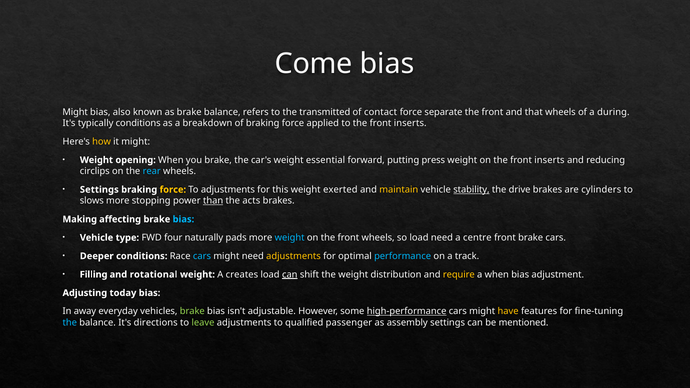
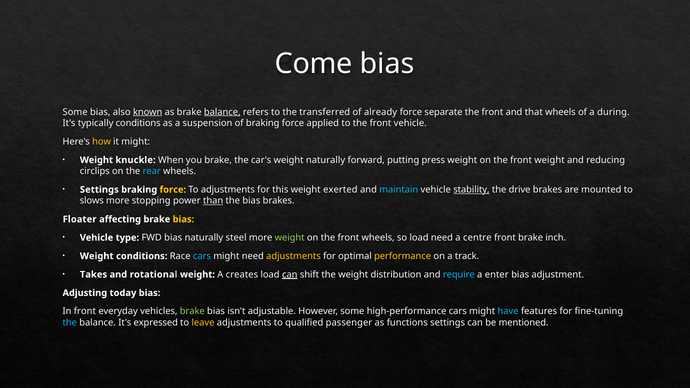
Might: Might -> Some (75, 112)
known underline: none -> present (148, 112)
balance underline: none -> present (222, 112)
transmitted: transmitted -> transferred (325, 112)
contact: contact -> already (381, 112)
breakdown: breakdown -> suspension (207, 123)
to the front inserts: inserts -> vehicle (410, 123)
opening: opening -> knuckle (136, 160)
weight essential: essential -> naturally (326, 160)
on the front inserts: inserts -> weight (549, 160)
maintain colour: yellow -> light blue (399, 190)
cylinders: cylinders -> mounted (601, 190)
the acts: acts -> bias (251, 201)
Making: Making -> Floater (80, 219)
bias colour: light blue -> yellow (183, 219)
FWD four: four -> bias (173, 238)
pads: pads -> steel (236, 238)
weight colour: light blue -> light green (290, 238)
brake cars: cars -> inch (556, 238)
Deeper: Deeper -> Weight (97, 256)
performance colour: light blue -> yellow (403, 256)
Filling: Filling -> Takes (94, 275)
require colour: yellow -> light blue (459, 275)
a when: when -> enter (497, 275)
In away: away -> front (85, 311)
high-performance underline: present -> none (407, 311)
have colour: yellow -> light blue (508, 311)
directions: directions -> expressed (156, 323)
leave colour: light green -> yellow (203, 323)
assembly: assembly -> functions (407, 323)
